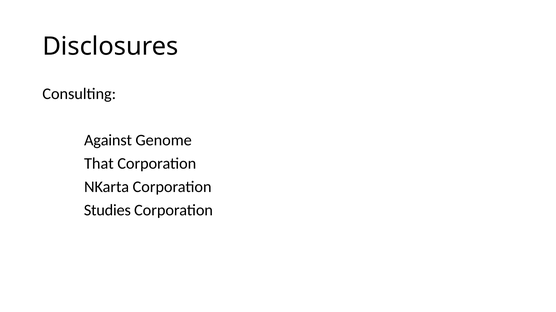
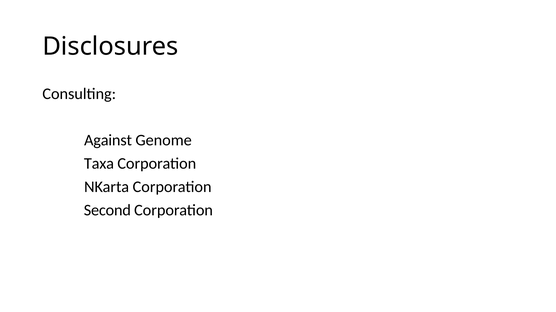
That: That -> Taxa (99, 164)
Studies: Studies -> Second (107, 211)
